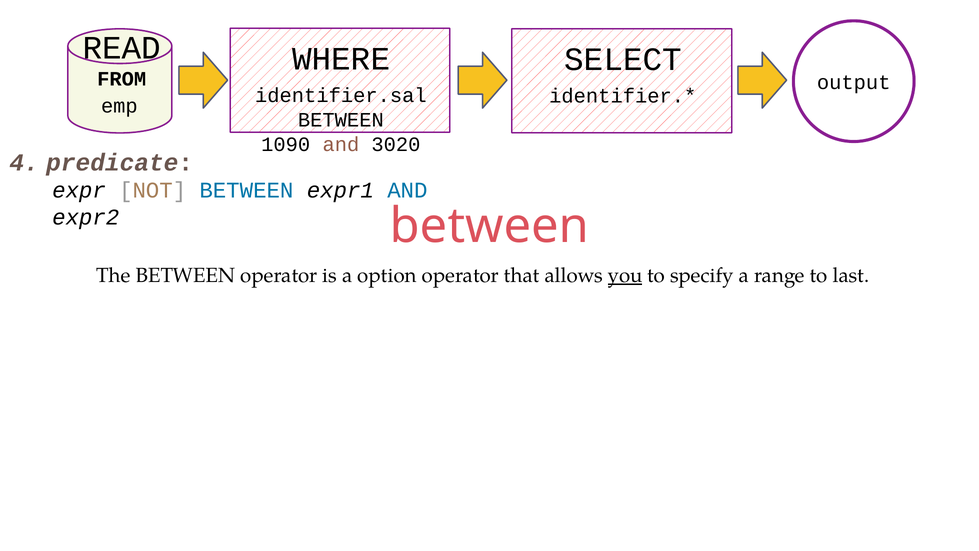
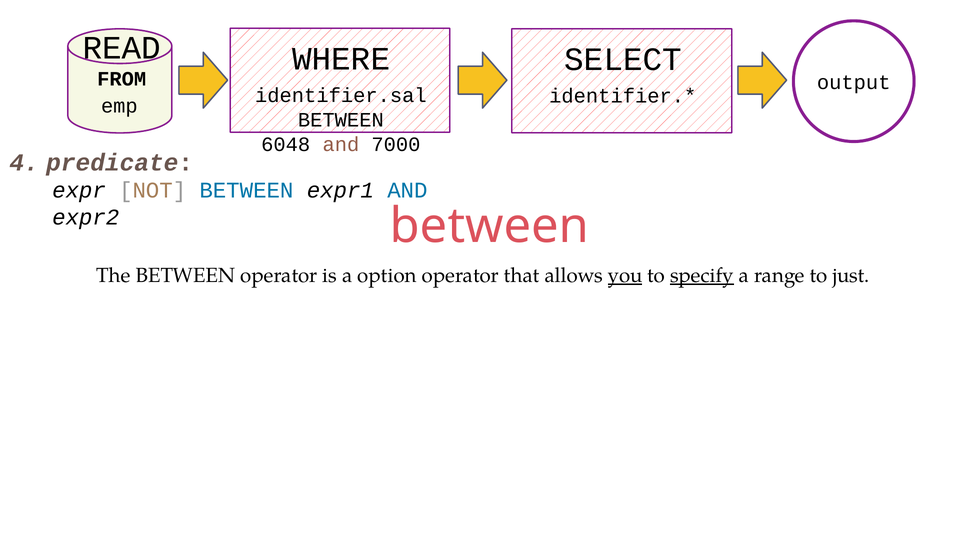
1090: 1090 -> 6048 (286, 144)
3020: 3020 -> 7000 (396, 144)
specify underline: none -> present (702, 275)
last: last -> just (851, 275)
